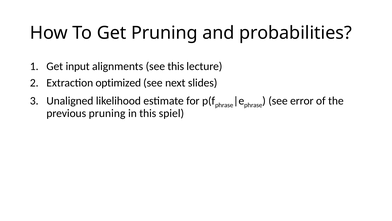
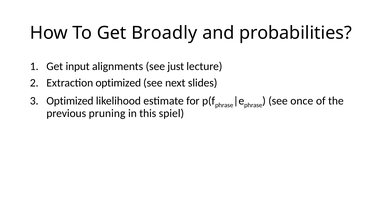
Get Pruning: Pruning -> Broadly (164, 33)
see this: this -> just (176, 66)
Unaligned: Unaligned -> Optimized (70, 101)
error: error -> once (302, 101)
